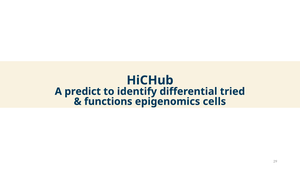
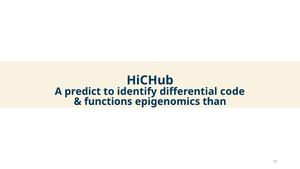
tried: tried -> code (232, 91)
cells: cells -> than (214, 101)
